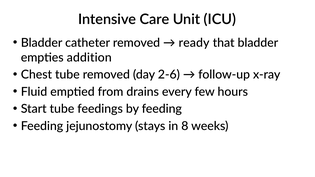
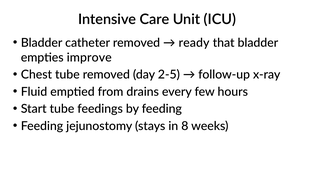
addition: addition -> improve (89, 58)
2-6: 2-6 -> 2-5 (169, 75)
